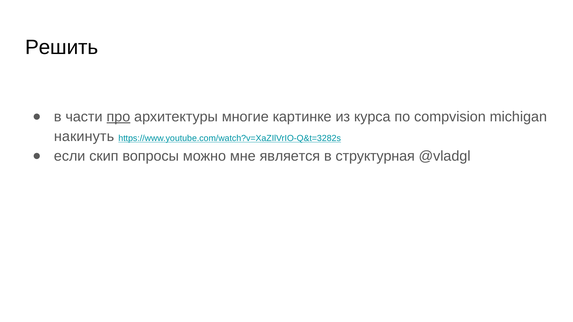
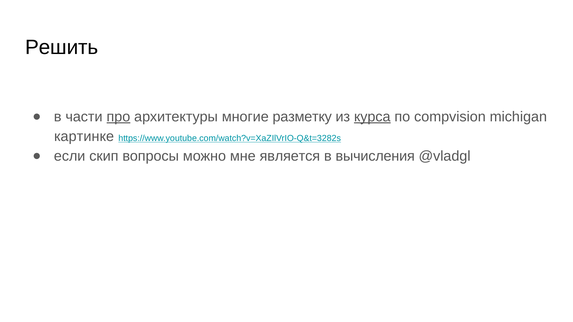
картинке: картинке -> разметку (302, 117)
курса underline: none -> present (372, 117)
накинуть: накинуть -> картинке (84, 137)
структурная: структурная -> вычисления (375, 156)
